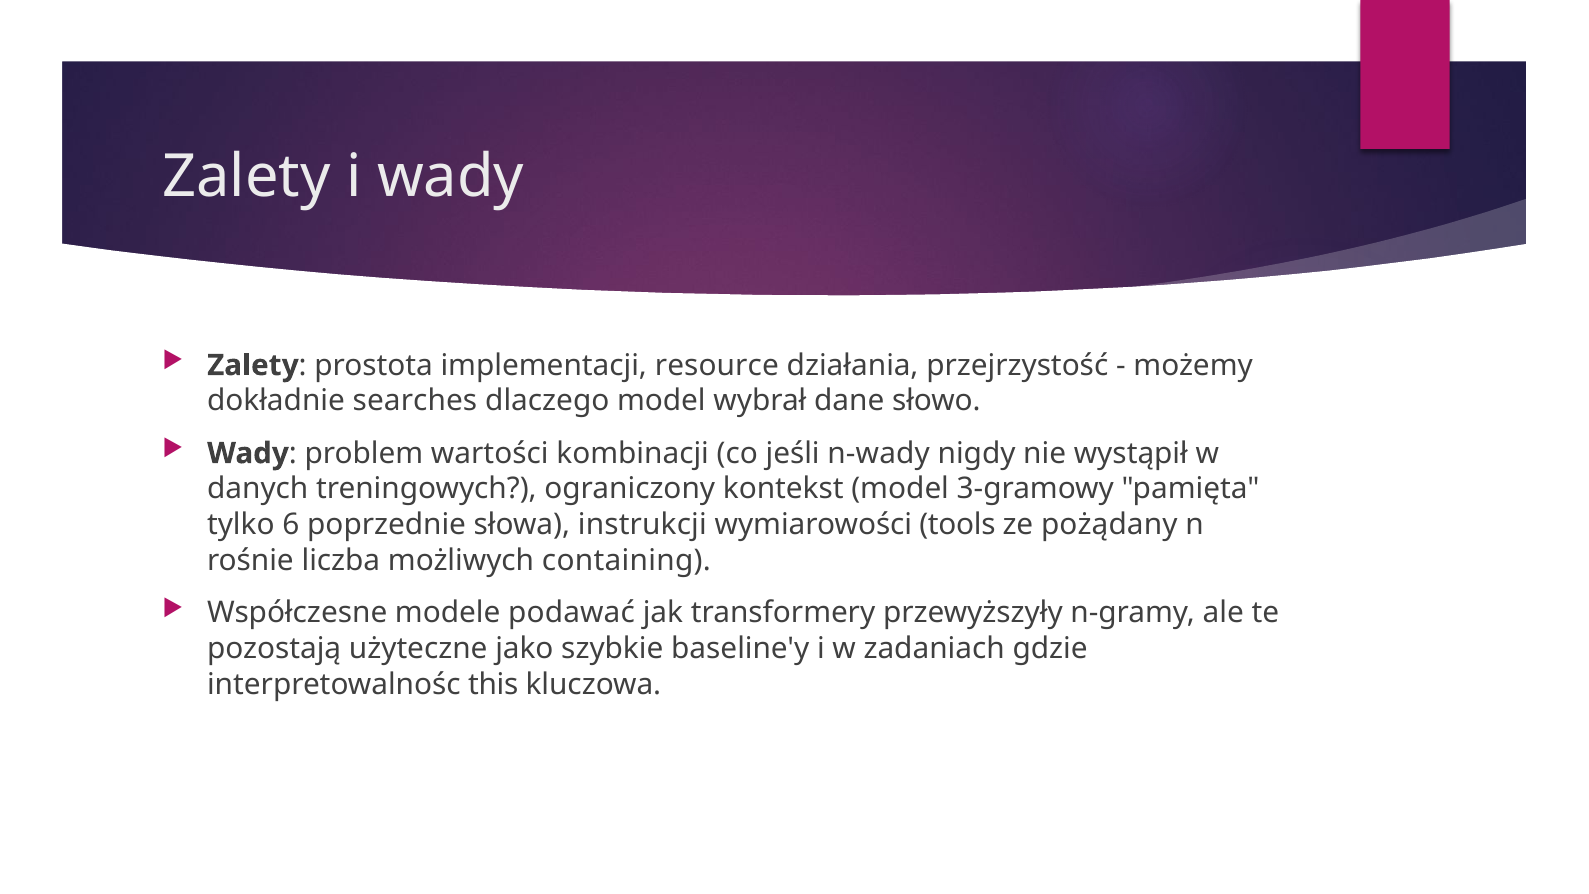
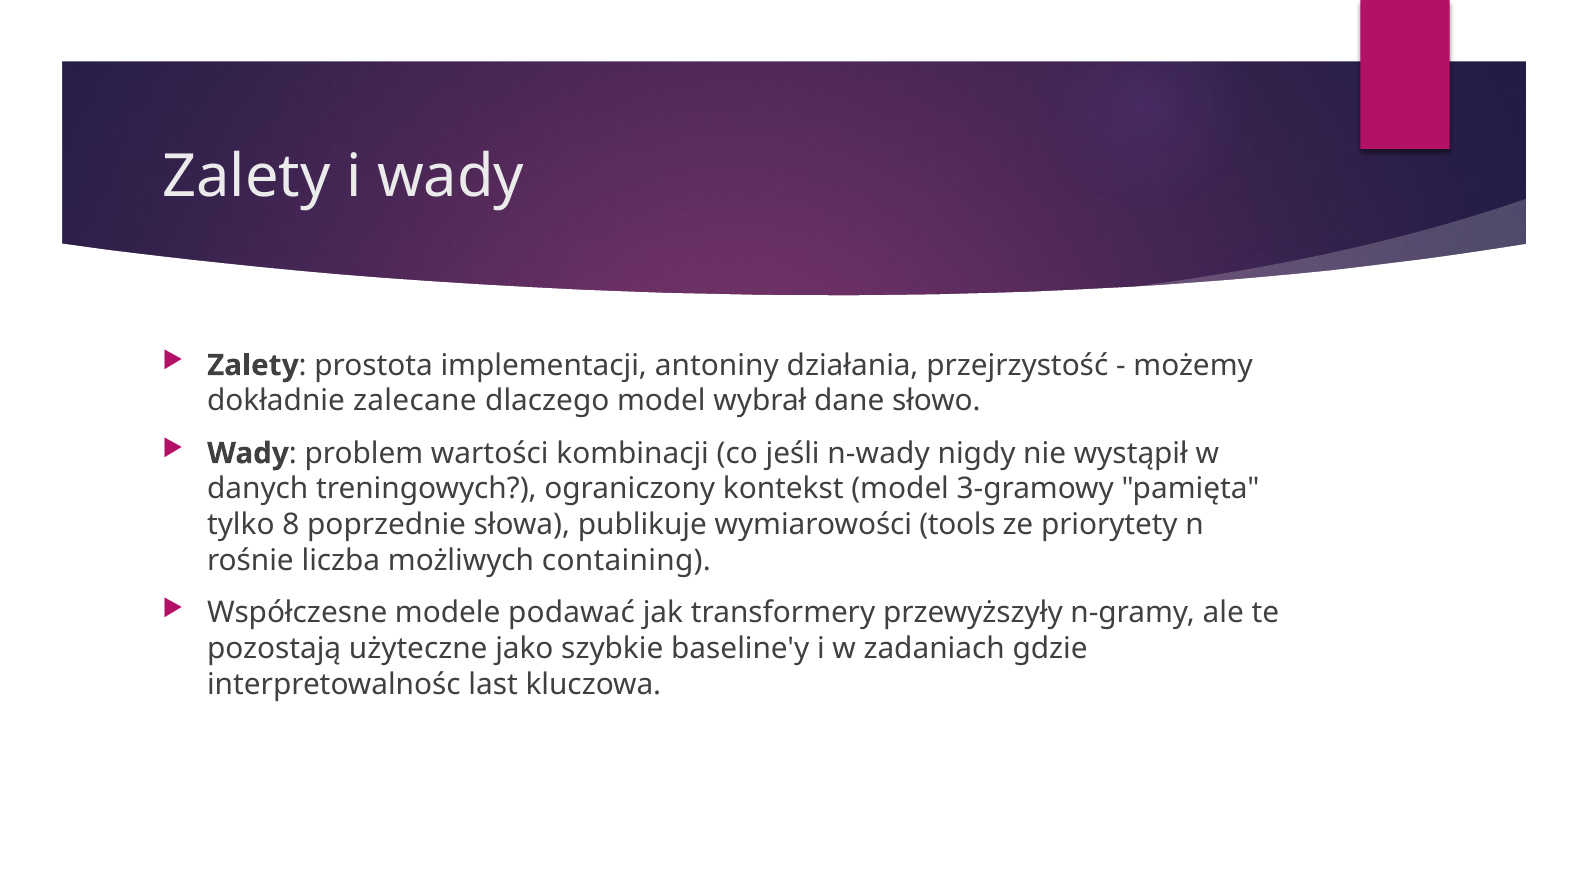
resource: resource -> antoniny (717, 365)
searches: searches -> zalecane (415, 401)
6: 6 -> 8 (291, 525)
instrukcji: instrukcji -> publikuje (642, 525)
pożądany: pożądany -> priorytety (1109, 525)
this: this -> last (493, 684)
